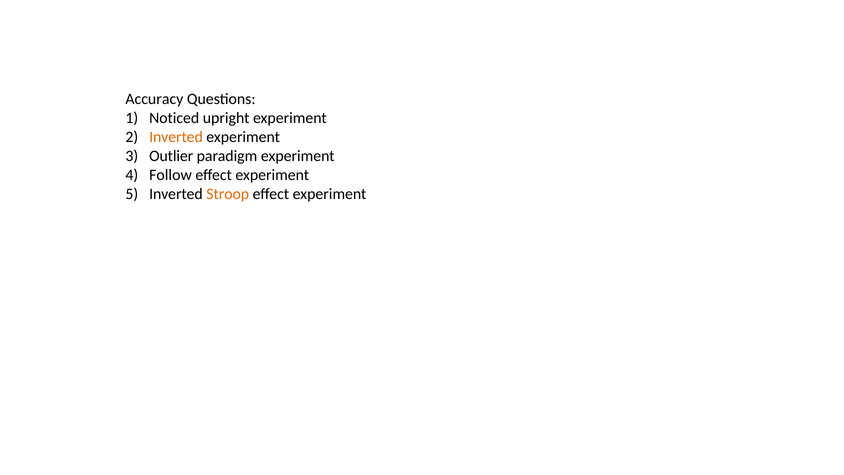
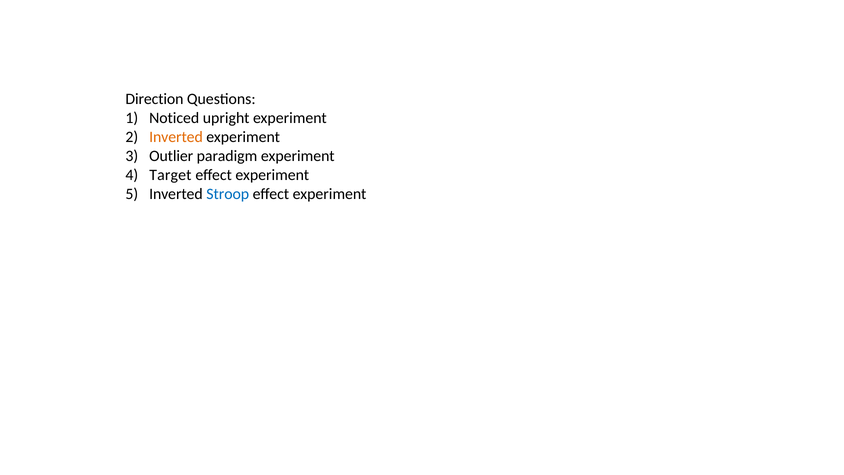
Accuracy: Accuracy -> Direction (154, 99)
Follow: Follow -> Target (170, 175)
Stroop colour: orange -> blue (228, 194)
